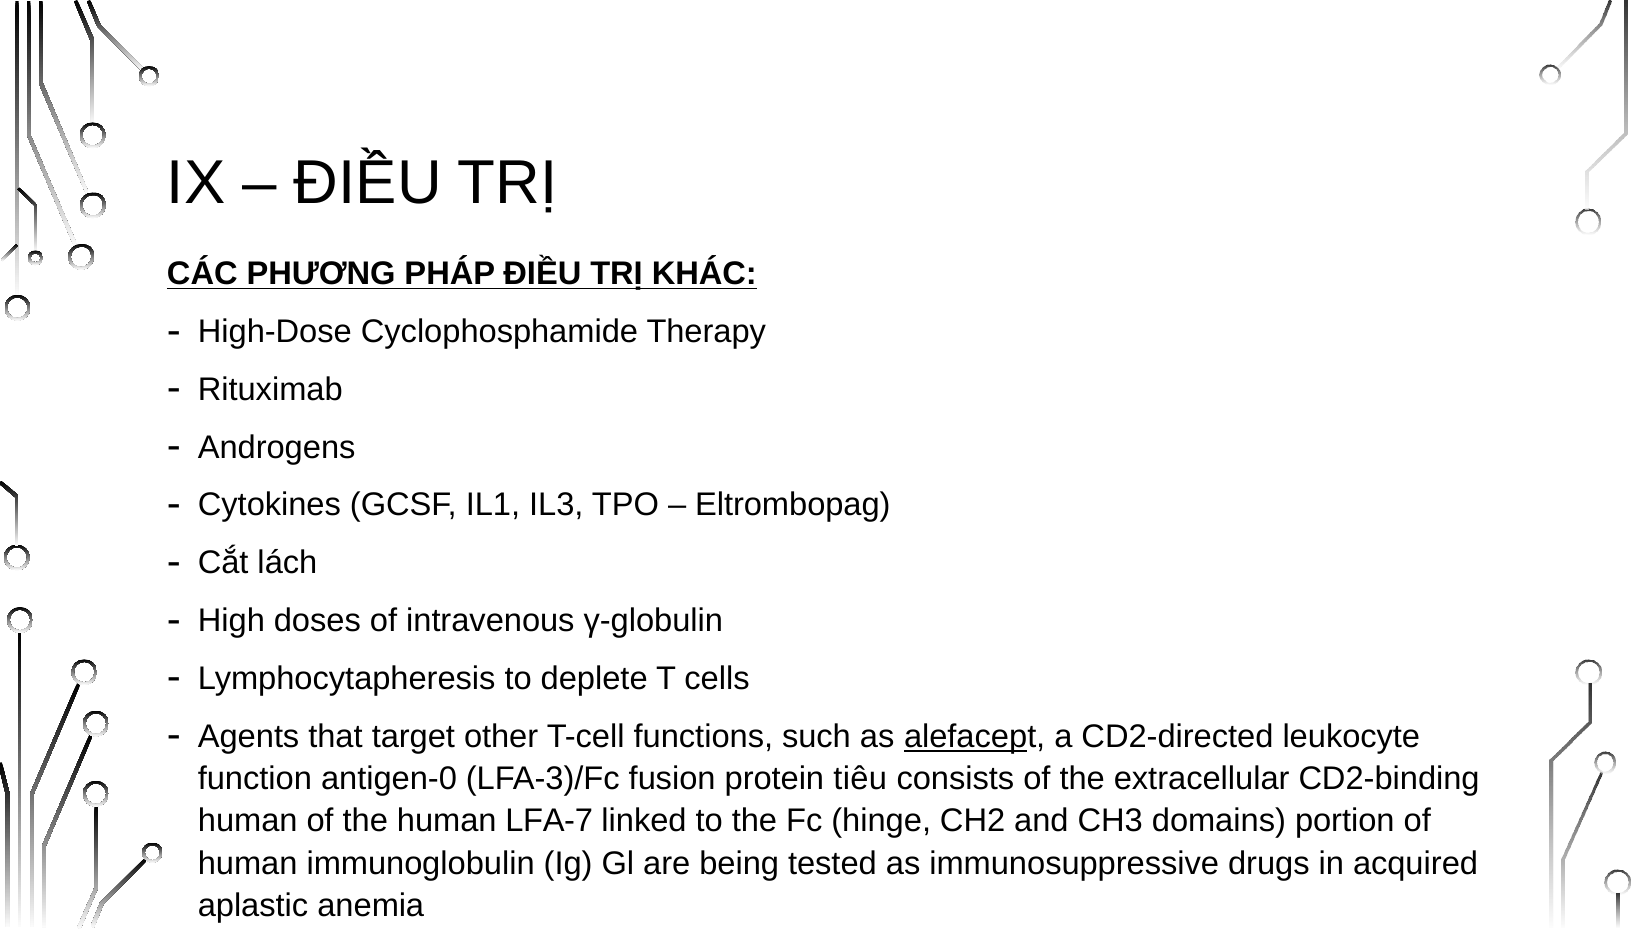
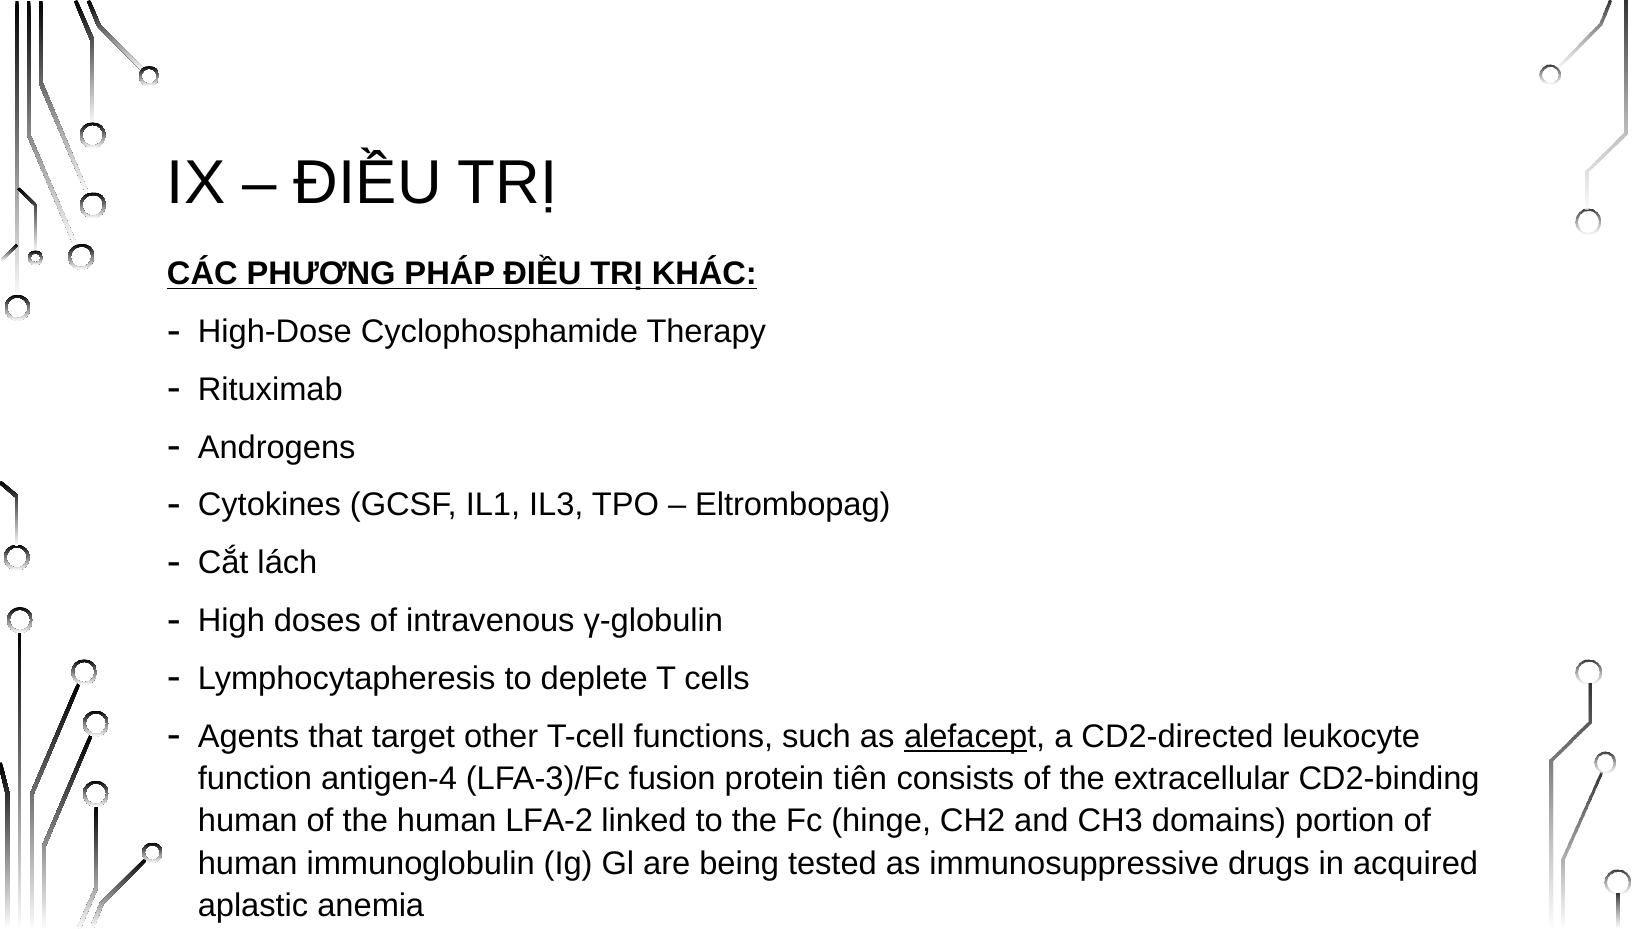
antigen-0: antigen-0 -> antigen-4 (389, 778)
tiêu: tiêu -> tiên (860, 778)
LFA-7: LFA-7 -> LFA-2 (549, 821)
